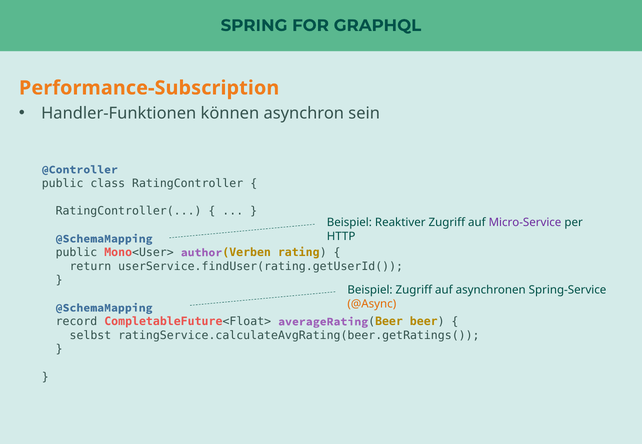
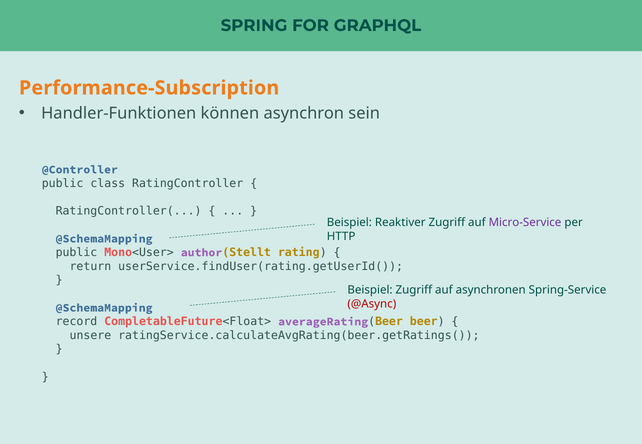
Verben: Verben -> Stellt (247, 253)
@Async colour: orange -> red (372, 304)
selbst: selbst -> unsere (90, 336)
